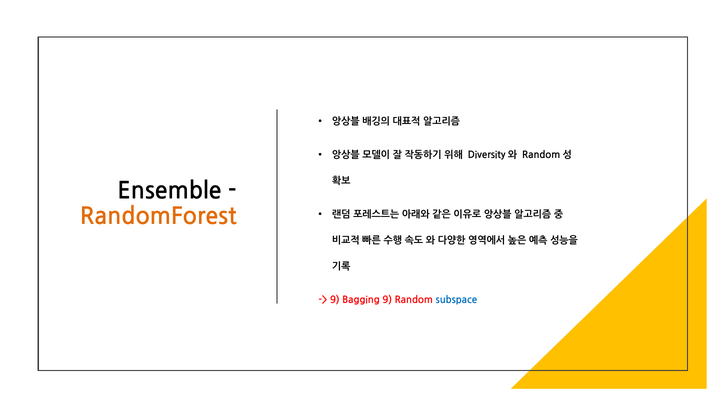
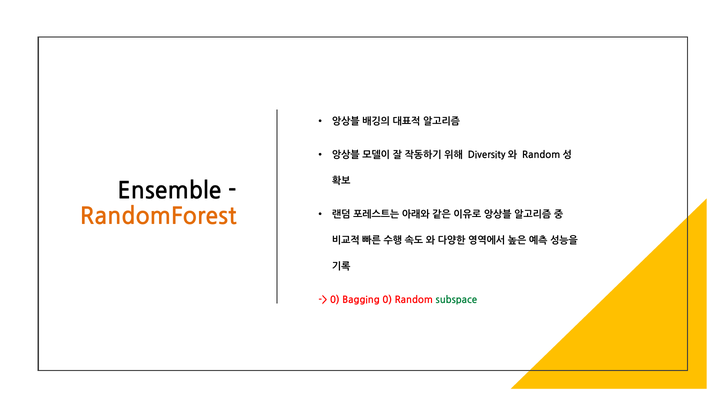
9: 9 -> 0 (335, 300)
Bagging 9: 9 -> 0 (387, 300)
subspace colour: blue -> green (456, 300)
